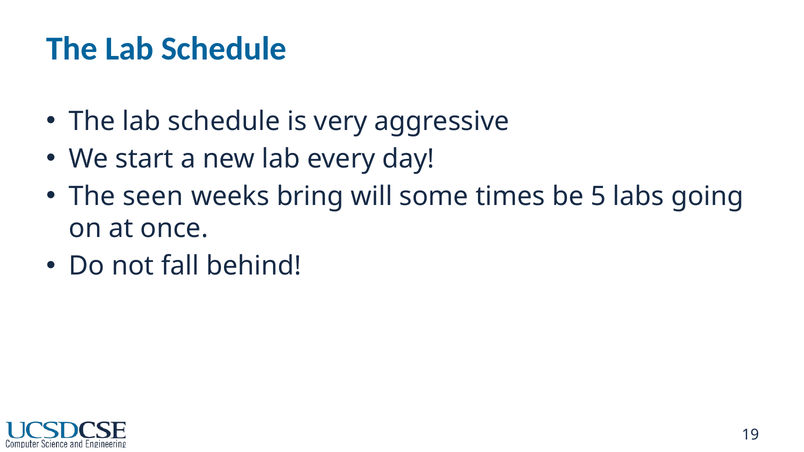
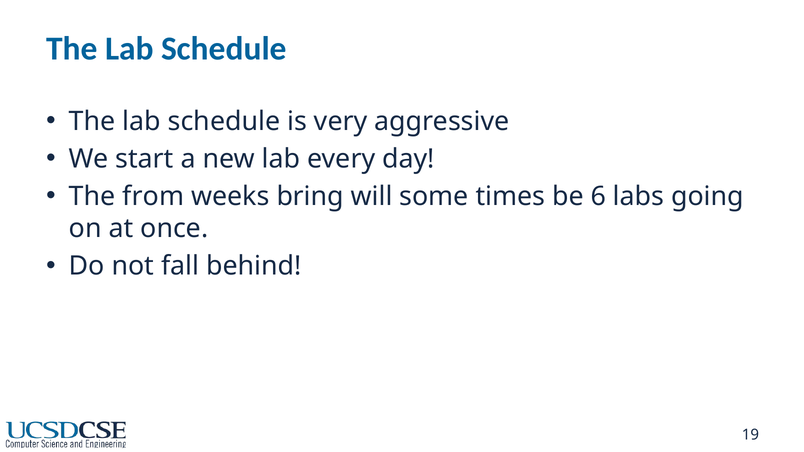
seen: seen -> from (153, 197)
5: 5 -> 6 (598, 197)
